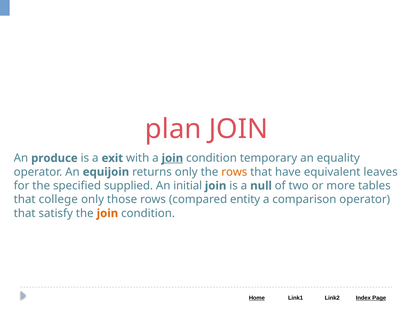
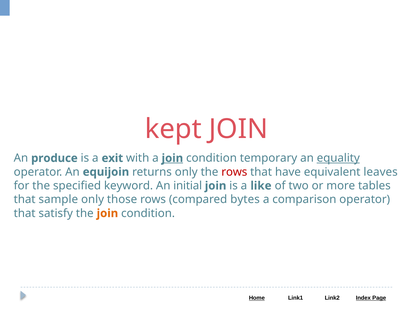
plan: plan -> kept (173, 129)
equality underline: none -> present (338, 158)
rows colour: orange -> red (234, 172)
supplied: supplied -> keyword (129, 186)
null: null -> like (261, 186)
college: college -> sample (58, 199)
entity: entity -> bytes (245, 199)
